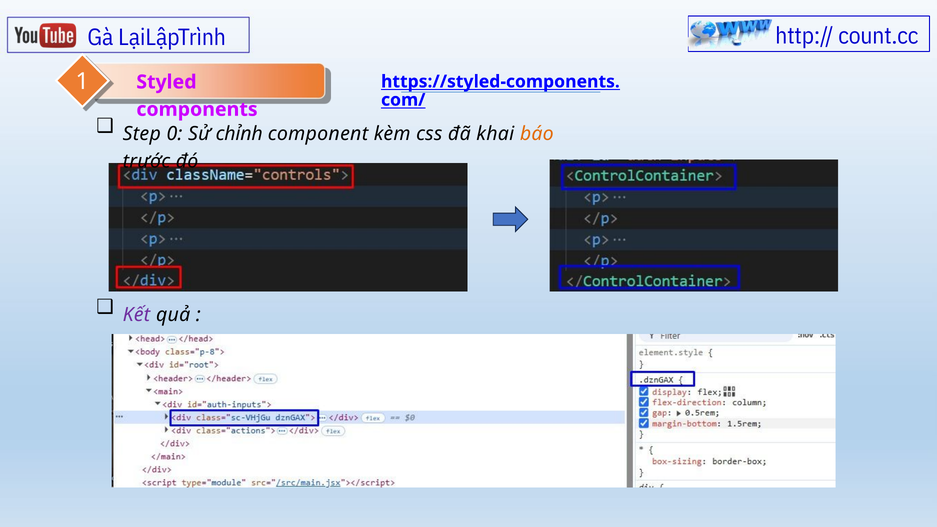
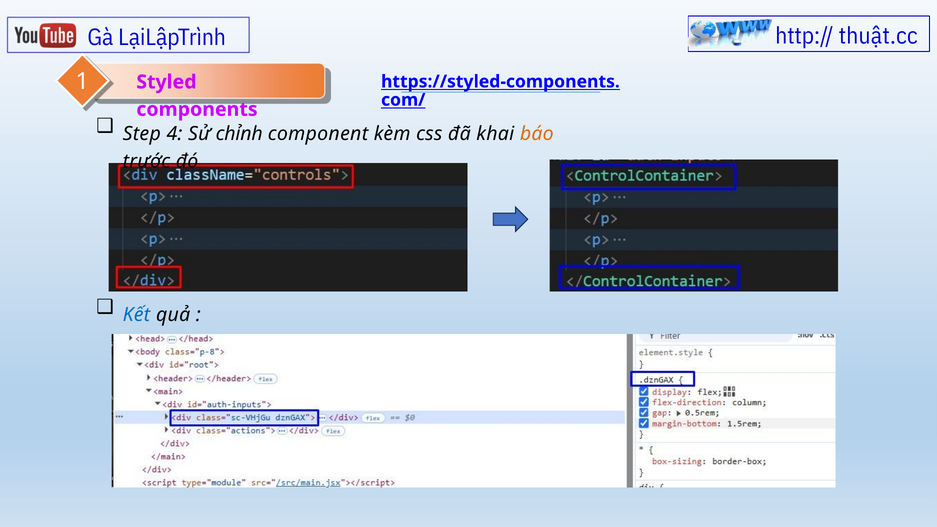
count.cc: count.cc -> thuật.cc (878, 36)
0: 0 -> 4 (174, 134)
Kết colour: purple -> blue (136, 315)
